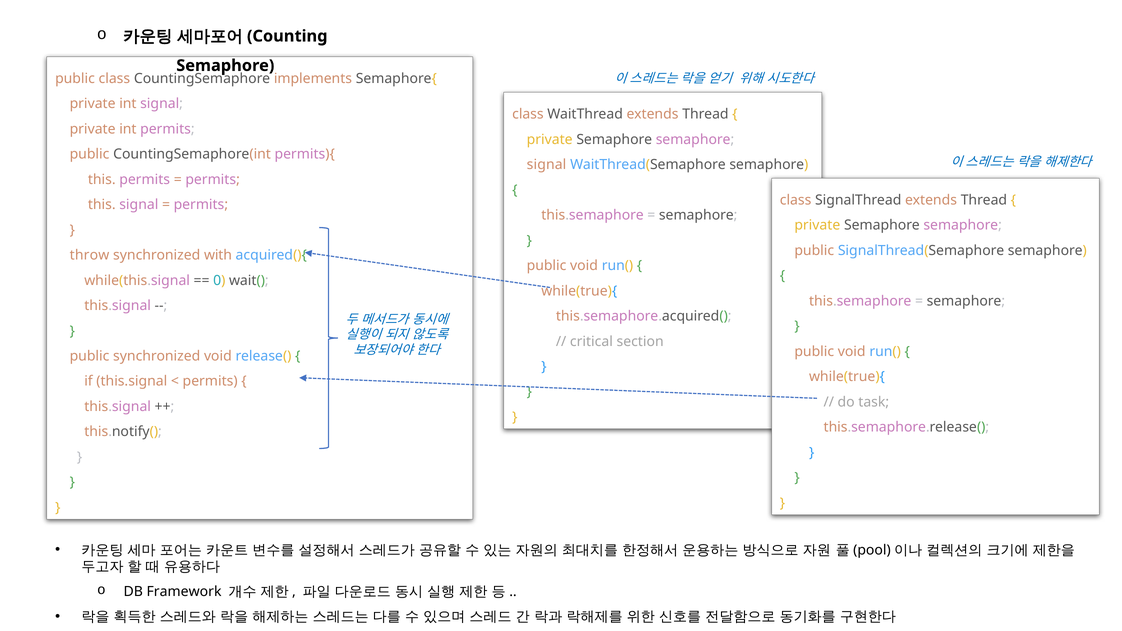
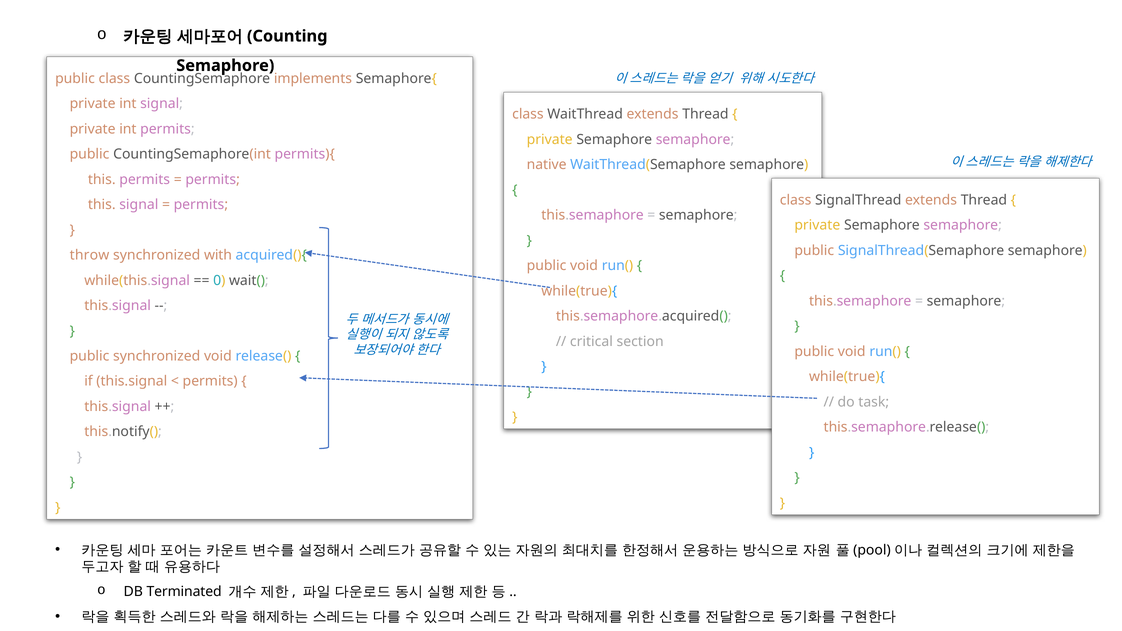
signal: signal -> native (547, 165)
Framework: Framework -> Terminated (184, 592)
